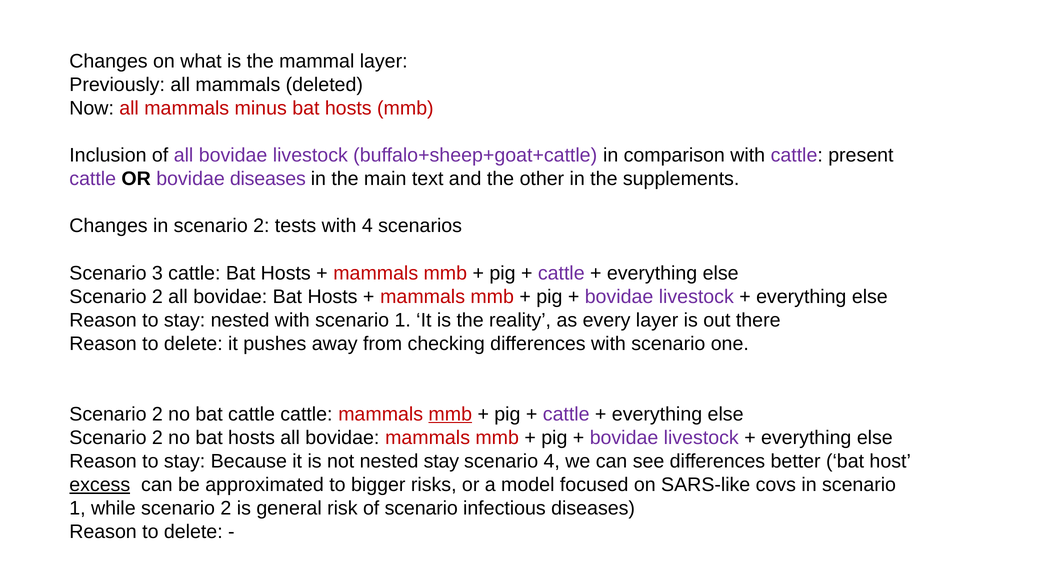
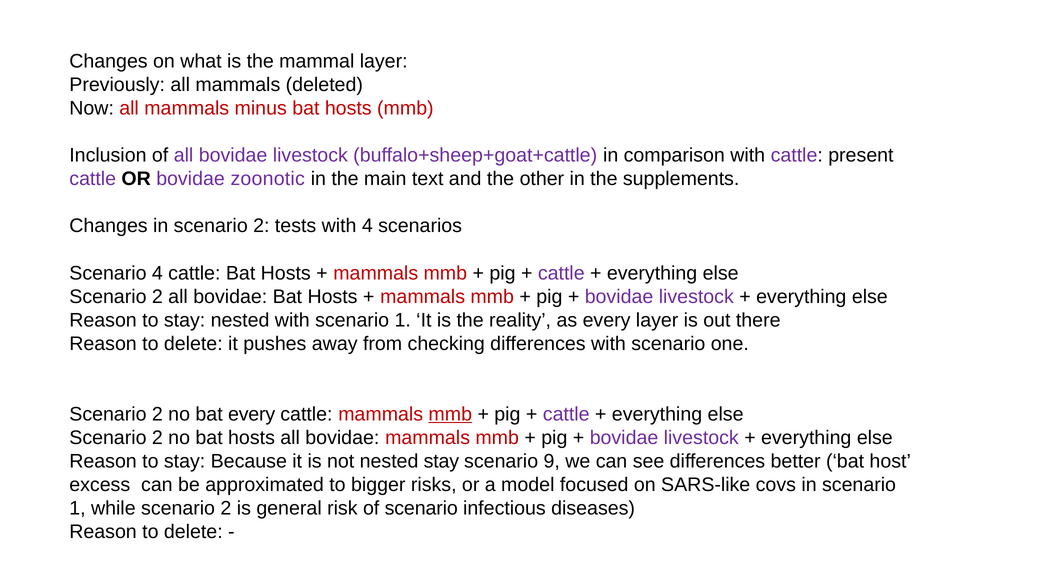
bovidae diseases: diseases -> zoonotic (268, 179)
Scenario 3: 3 -> 4 (157, 273)
bat cattle: cattle -> every (252, 414)
scenario 4: 4 -> 9 (552, 461)
excess underline: present -> none (100, 485)
